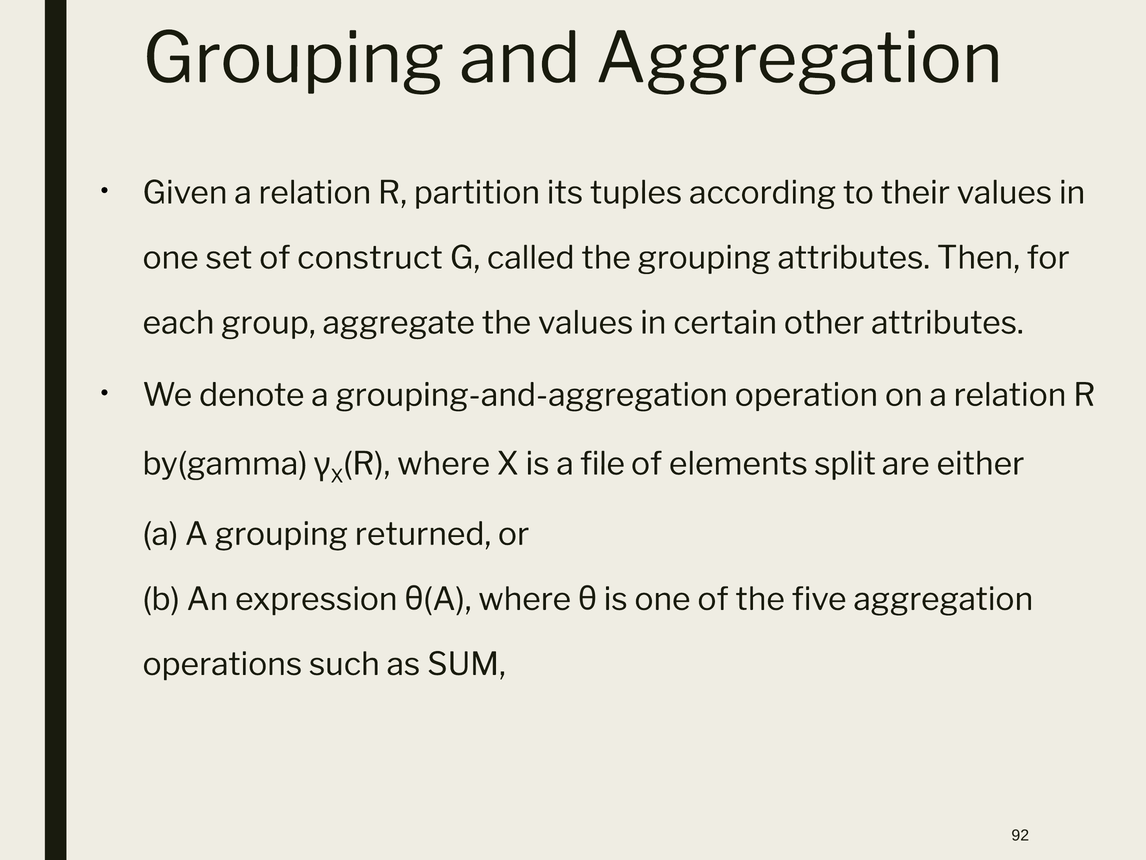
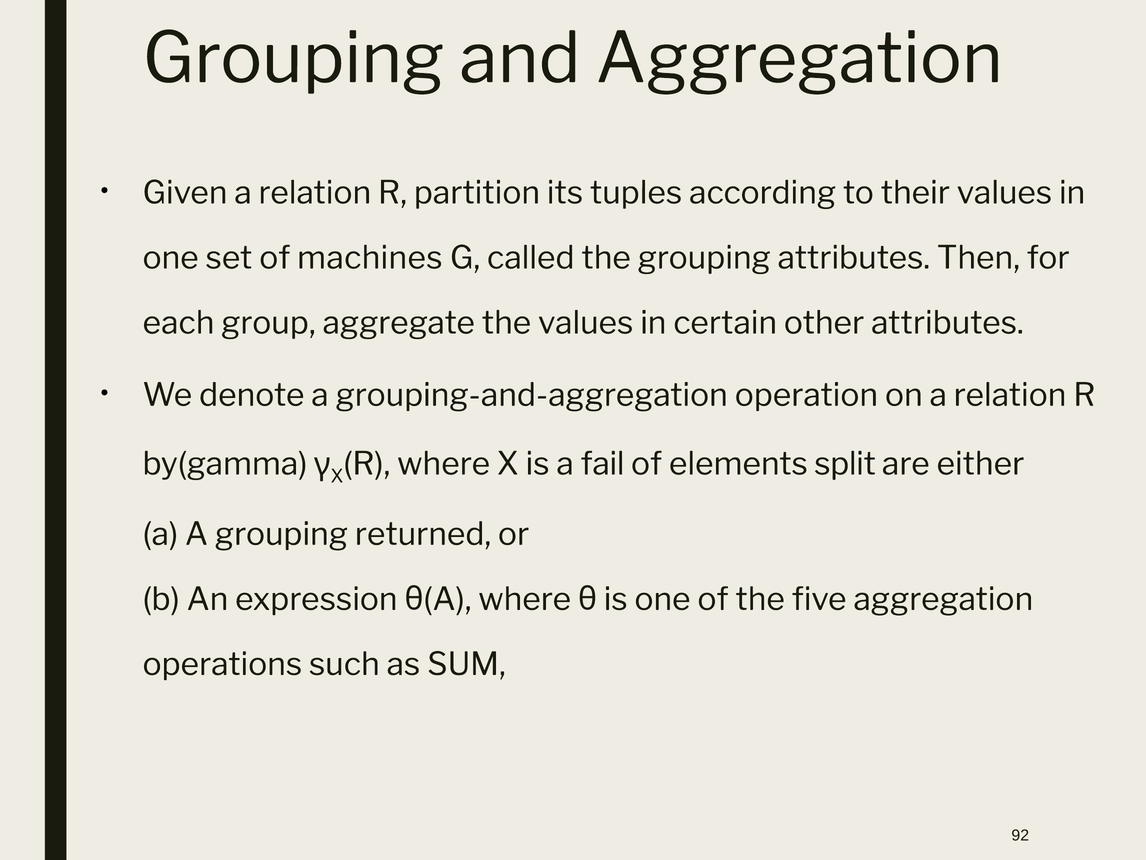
construct: construct -> machines (370, 258)
file: file -> fail (603, 464)
